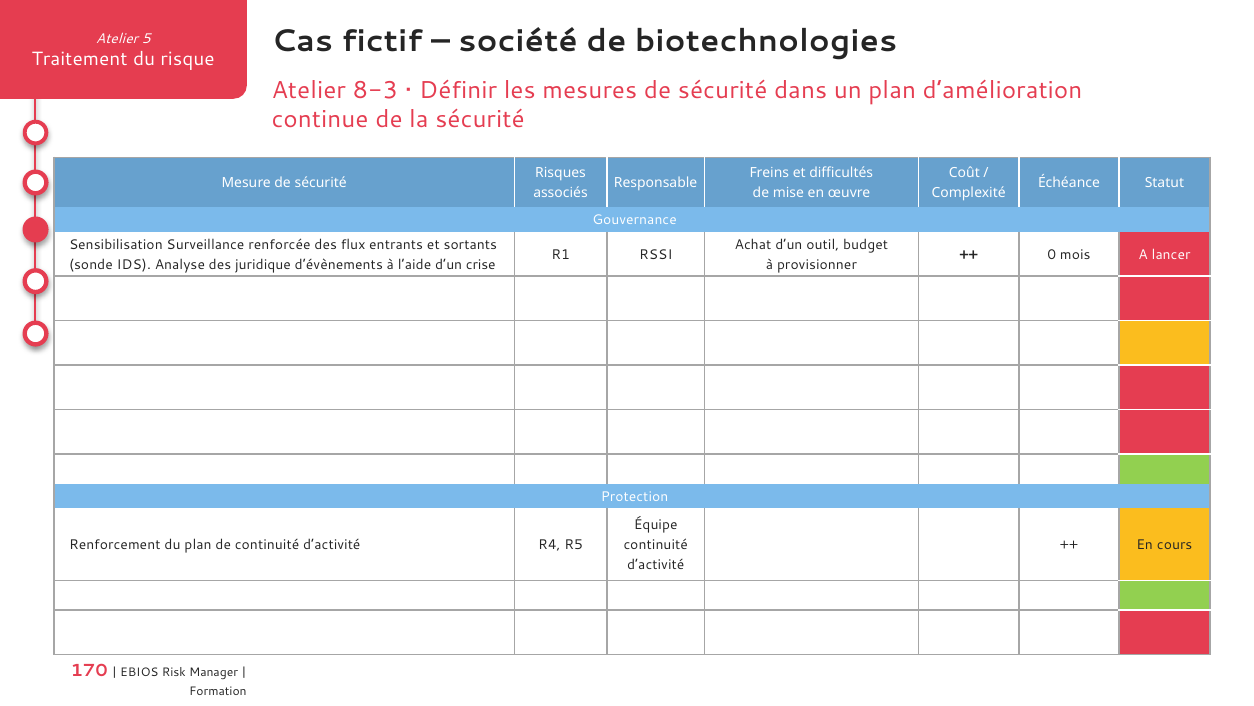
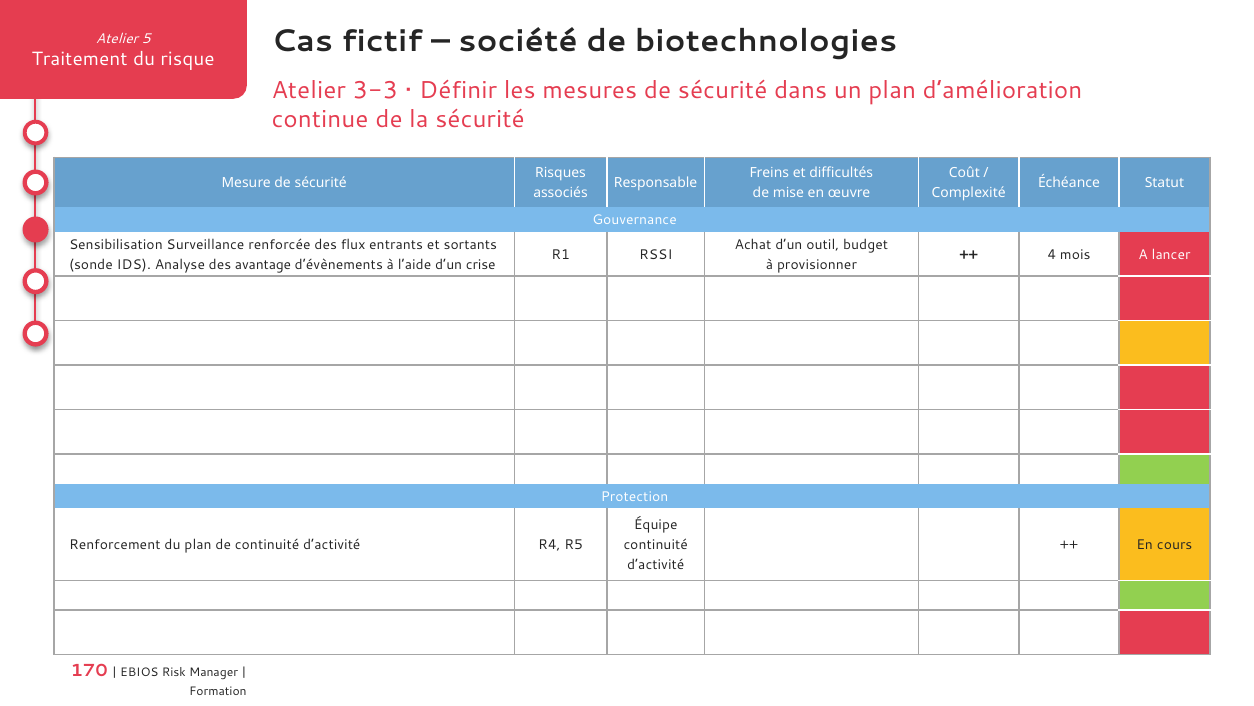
8-3: 8-3 -> 3-3 (375, 90)
0: 0 -> 4 (1052, 254)
juridique: juridique -> avantage (263, 264)
